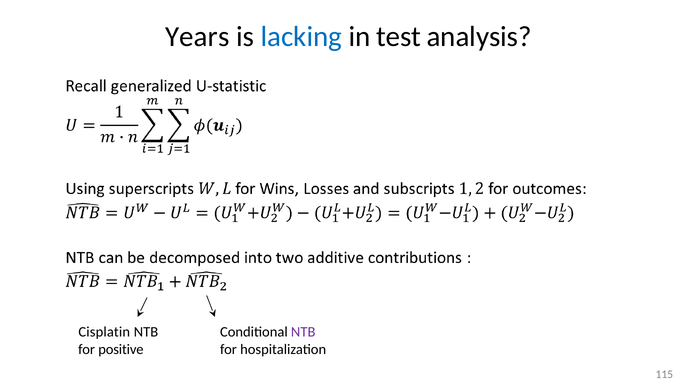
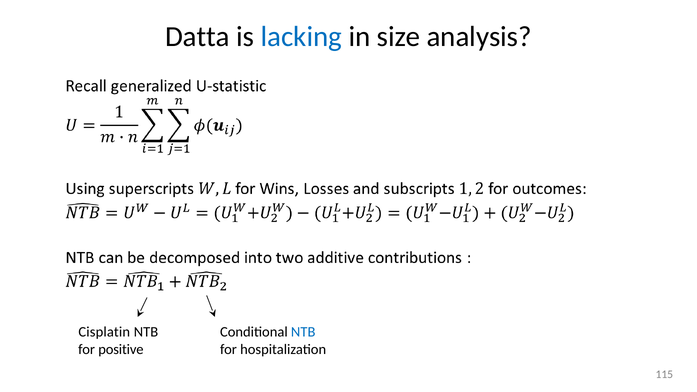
Years: Years -> Datta (197, 37)
test: test -> size (399, 37)
NTB colour: purple -> blue (303, 332)
